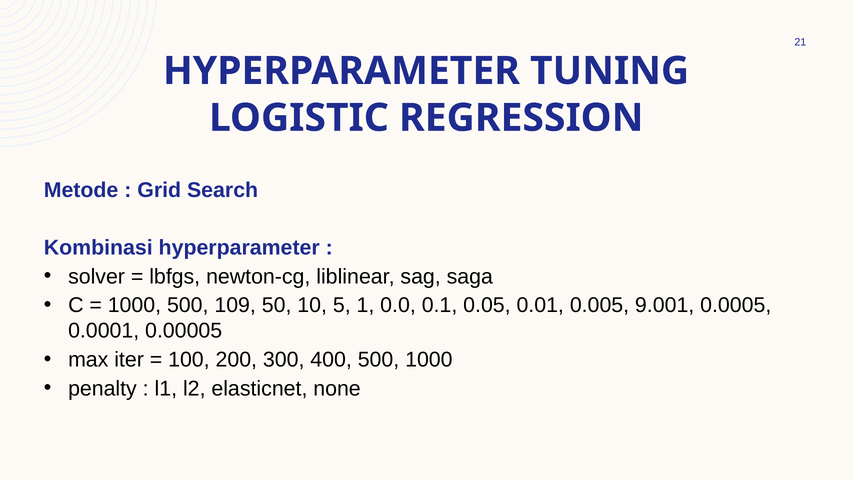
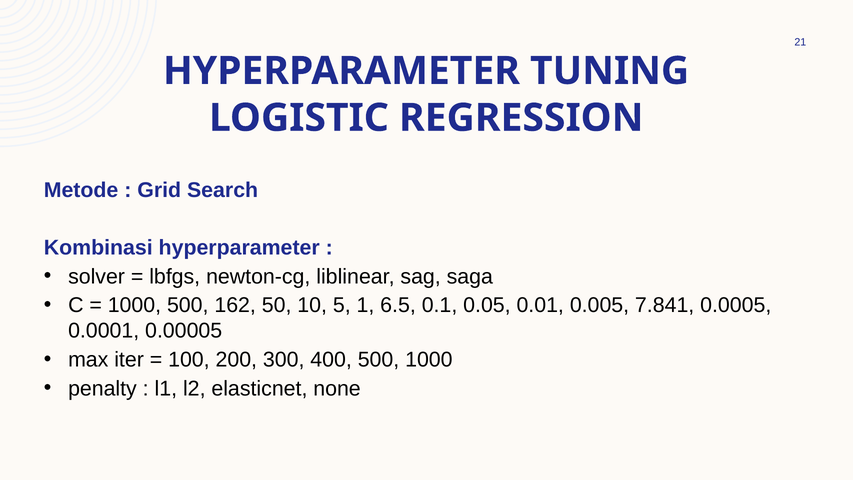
109: 109 -> 162 (235, 305)
0.0: 0.0 -> 6.5 (398, 305)
9.001: 9.001 -> 7.841 (665, 305)
